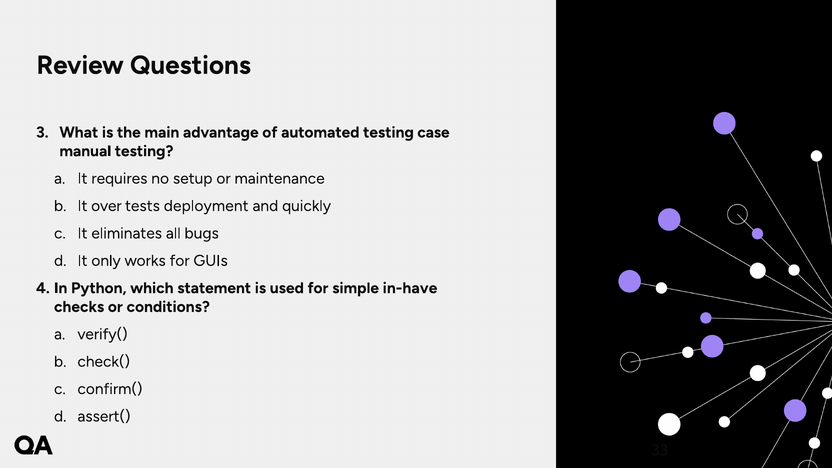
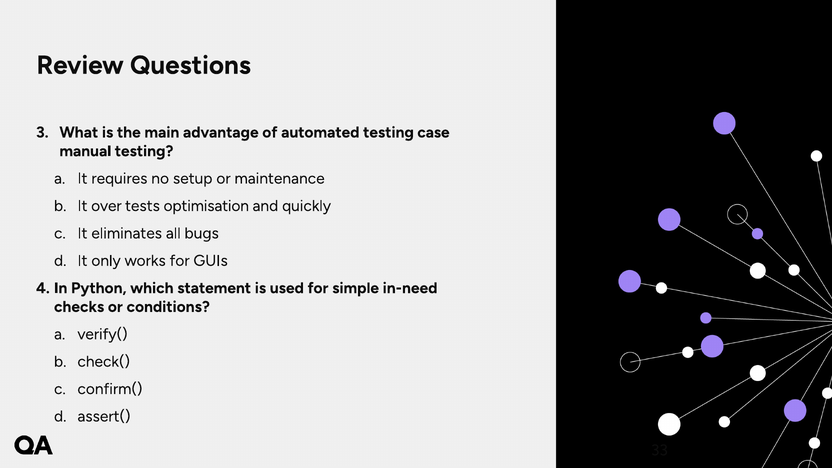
deployment: deployment -> optimisation (206, 206)
in-have: in-have -> in-need (410, 288)
